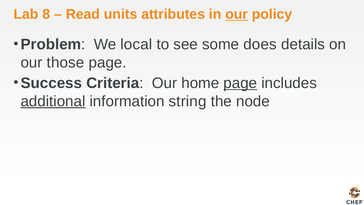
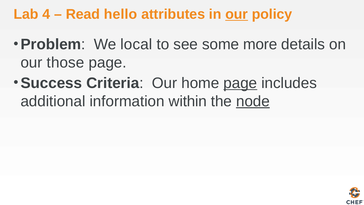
8: 8 -> 4 (46, 14)
units: units -> hello (121, 14)
does: does -> more (260, 44)
additional underline: present -> none (53, 101)
string: string -> within (188, 101)
node underline: none -> present (253, 101)
